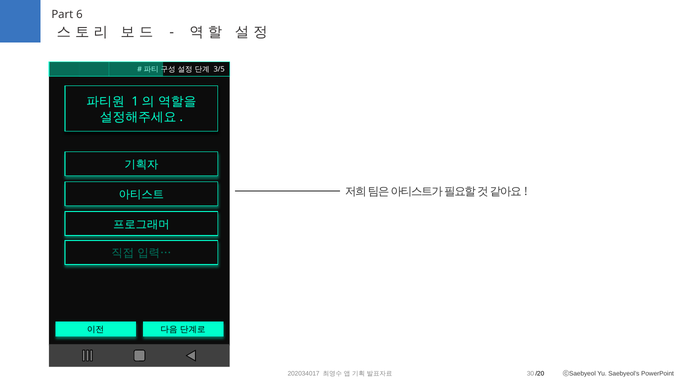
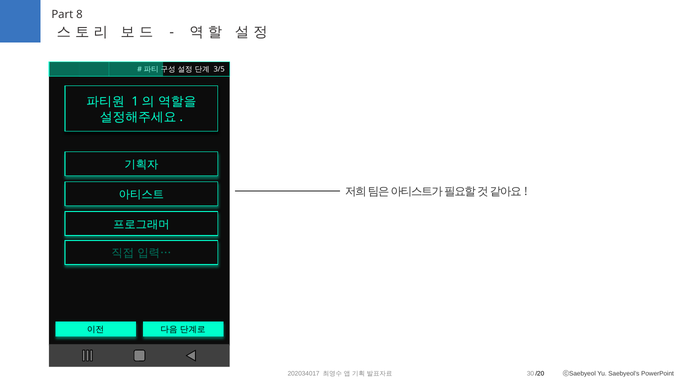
6: 6 -> 8 (79, 14)
